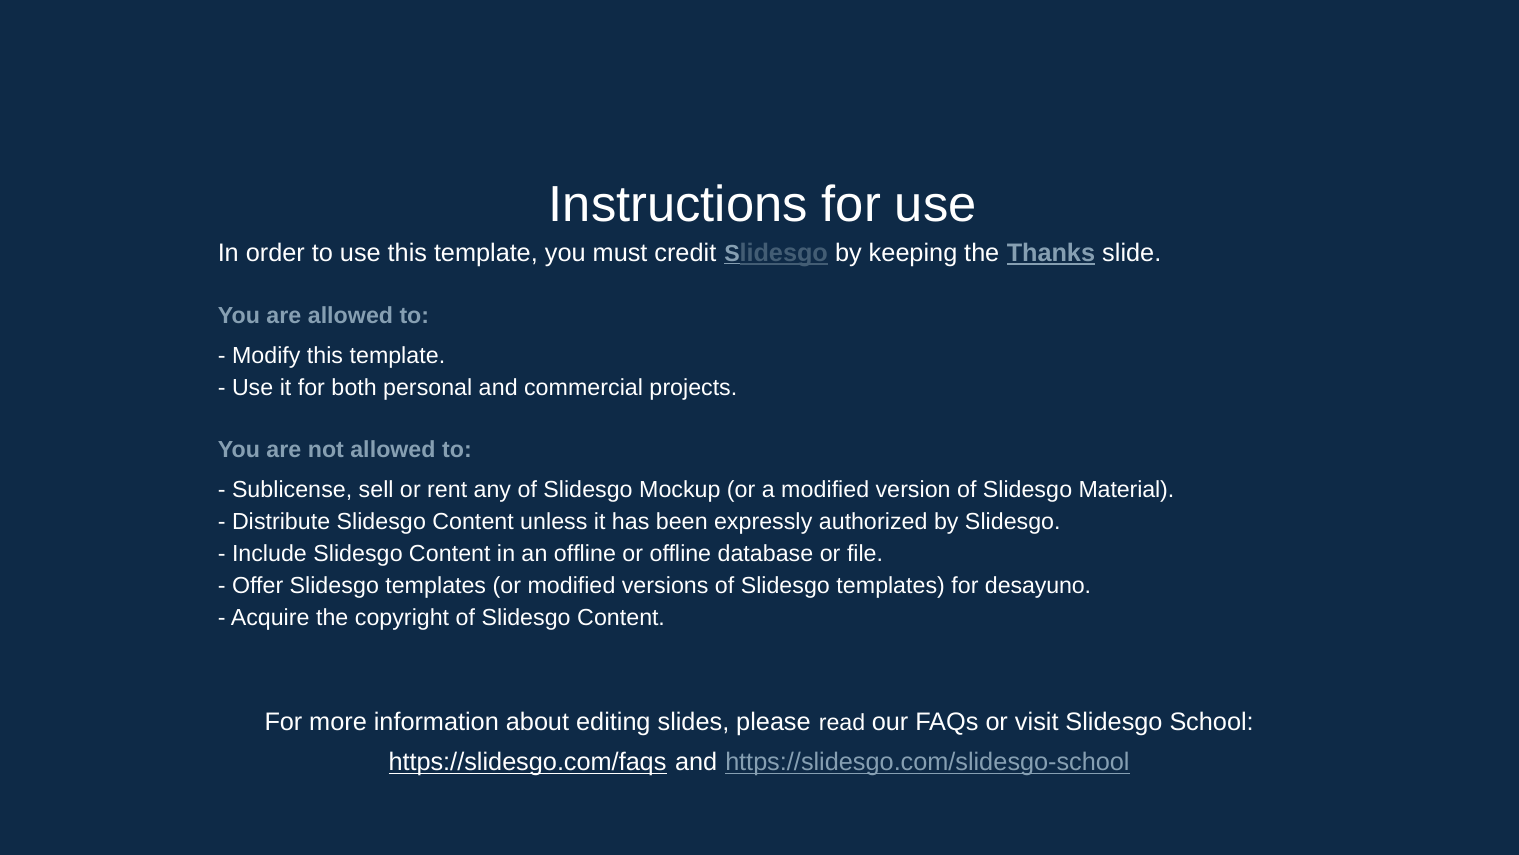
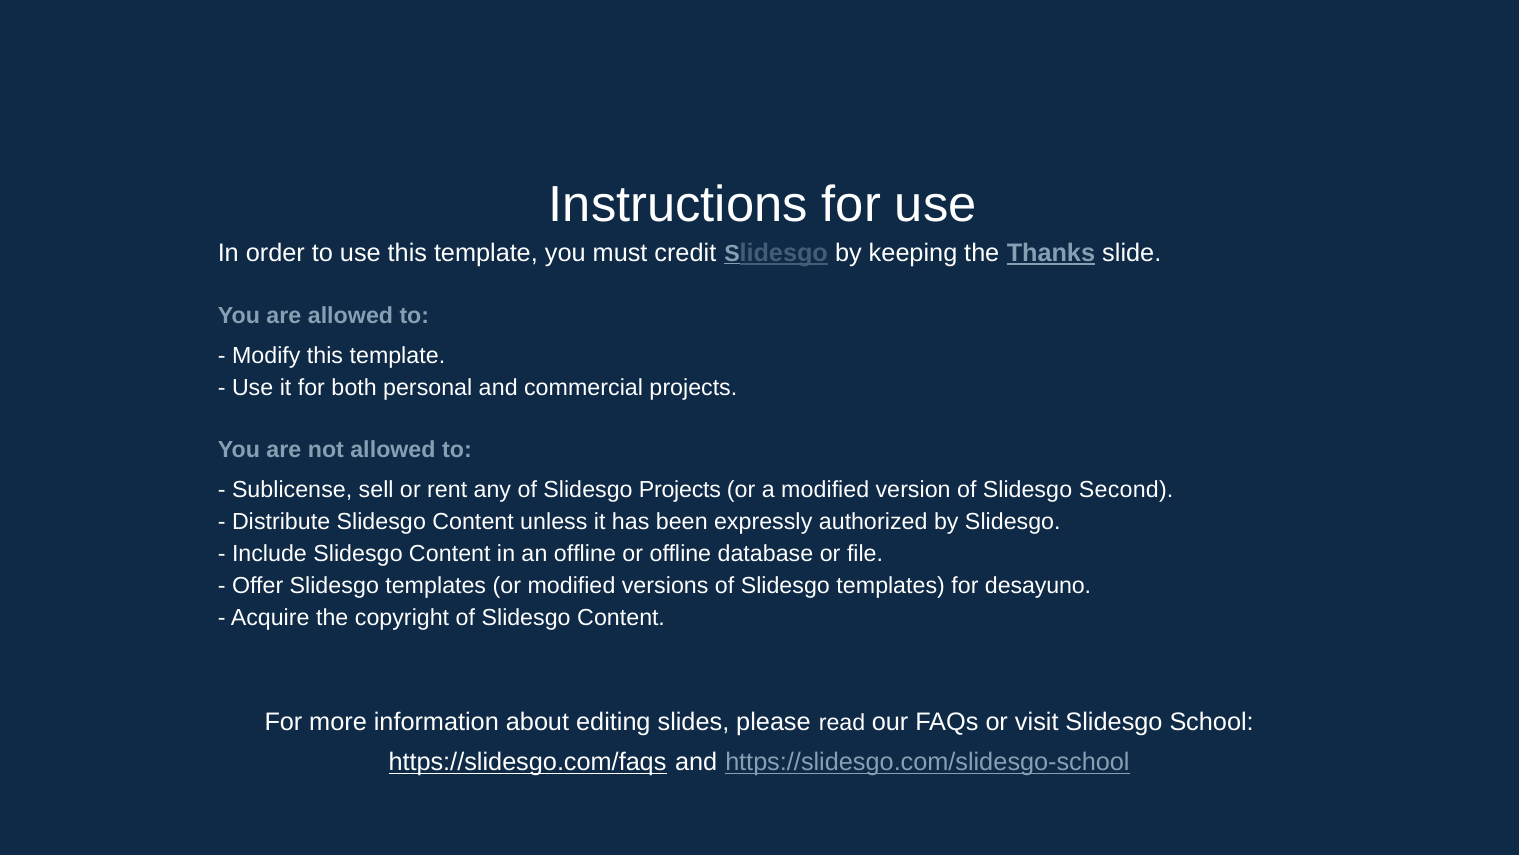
Slidesgo Mockup: Mockup -> Projects (680, 490)
Material: Material -> Second (1126, 490)
